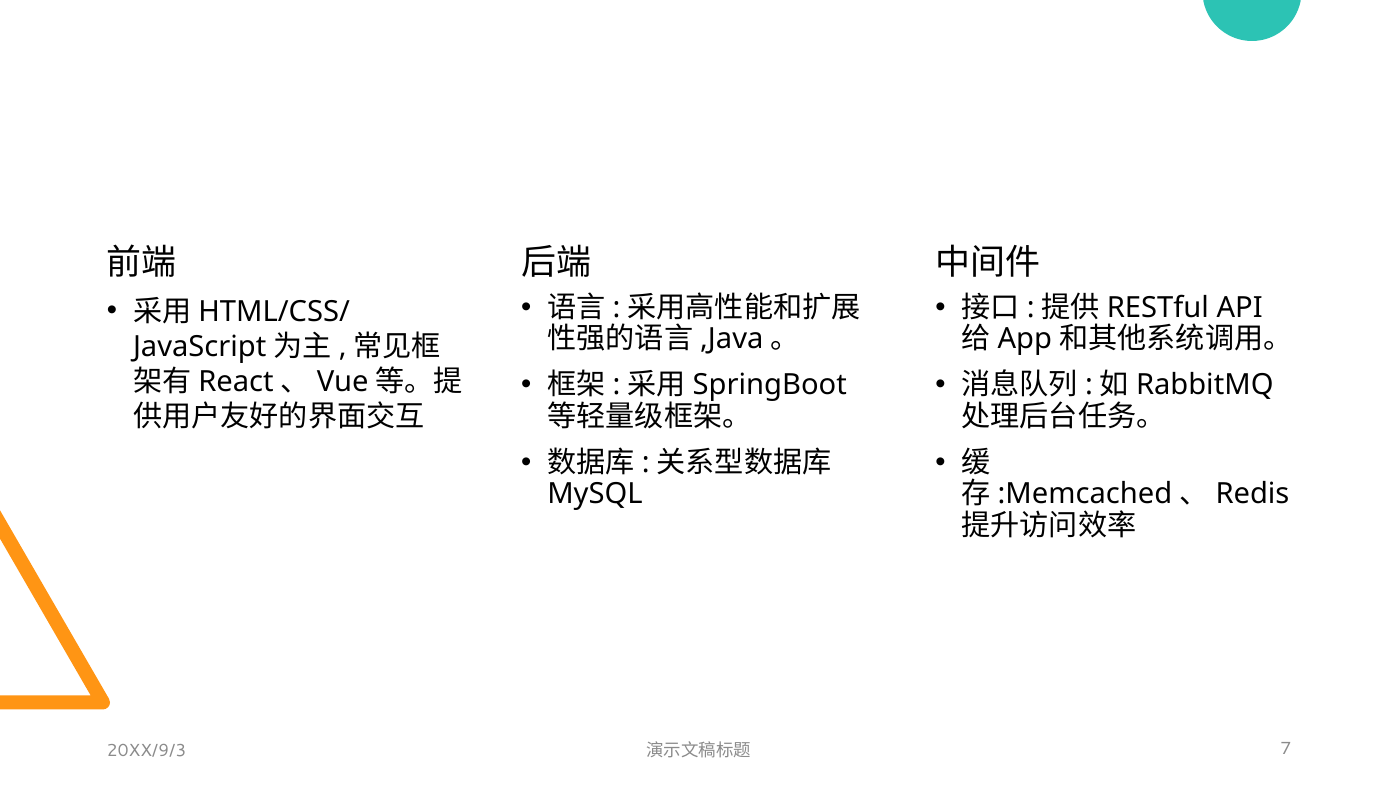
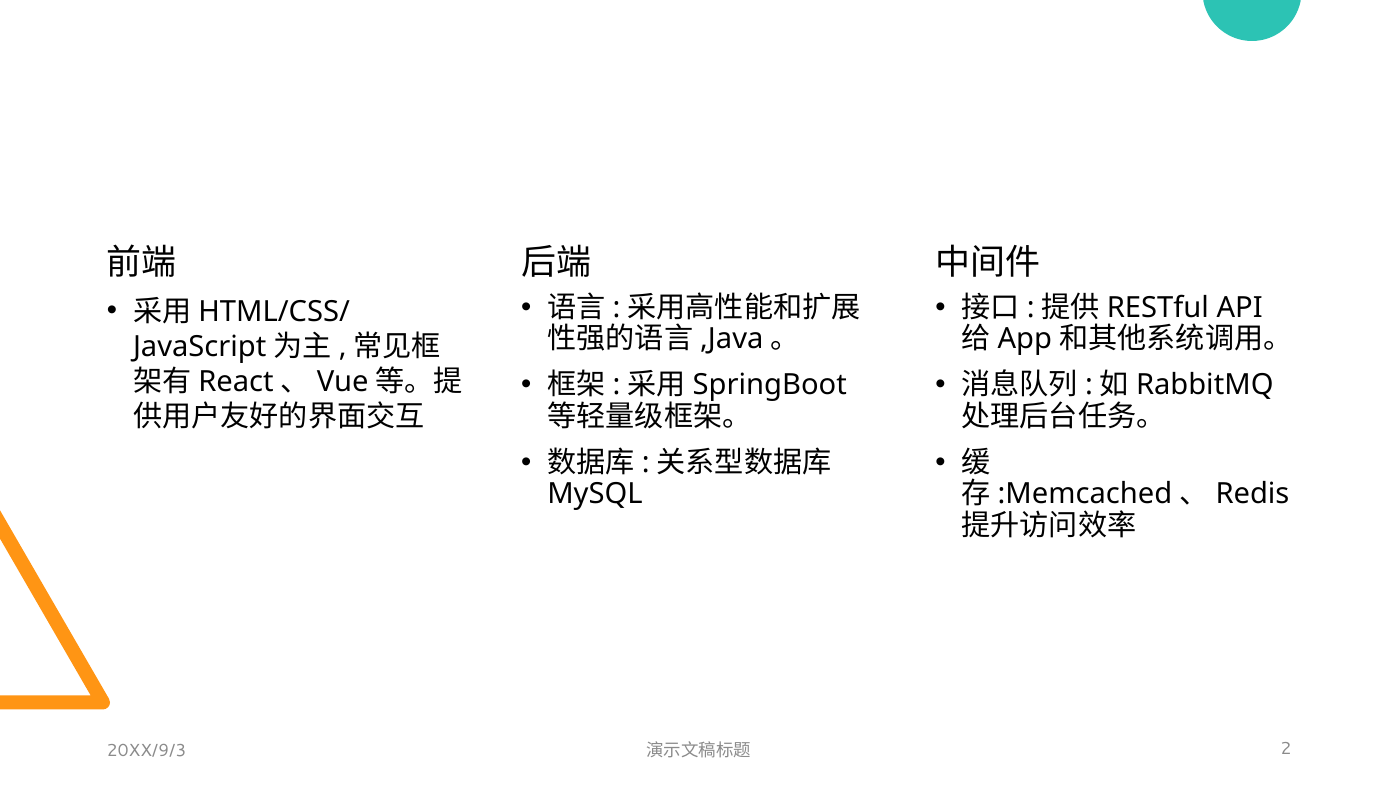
7: 7 -> 2 (1286, 749)
